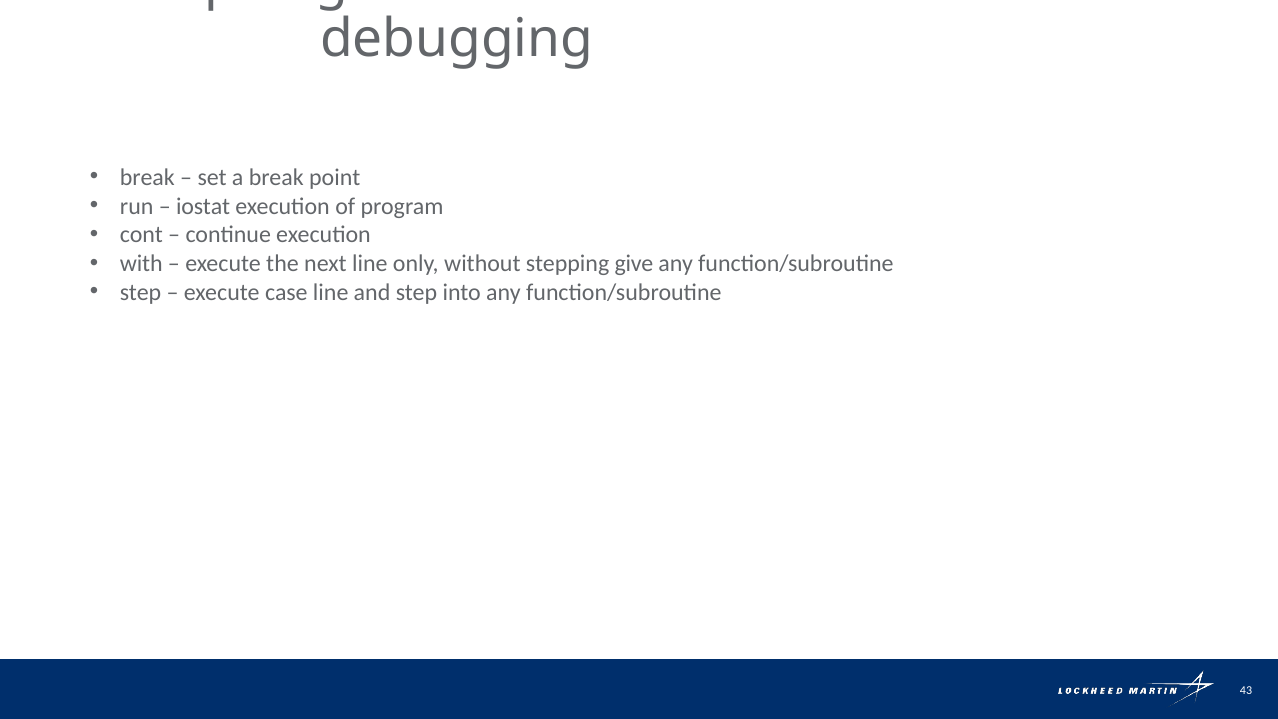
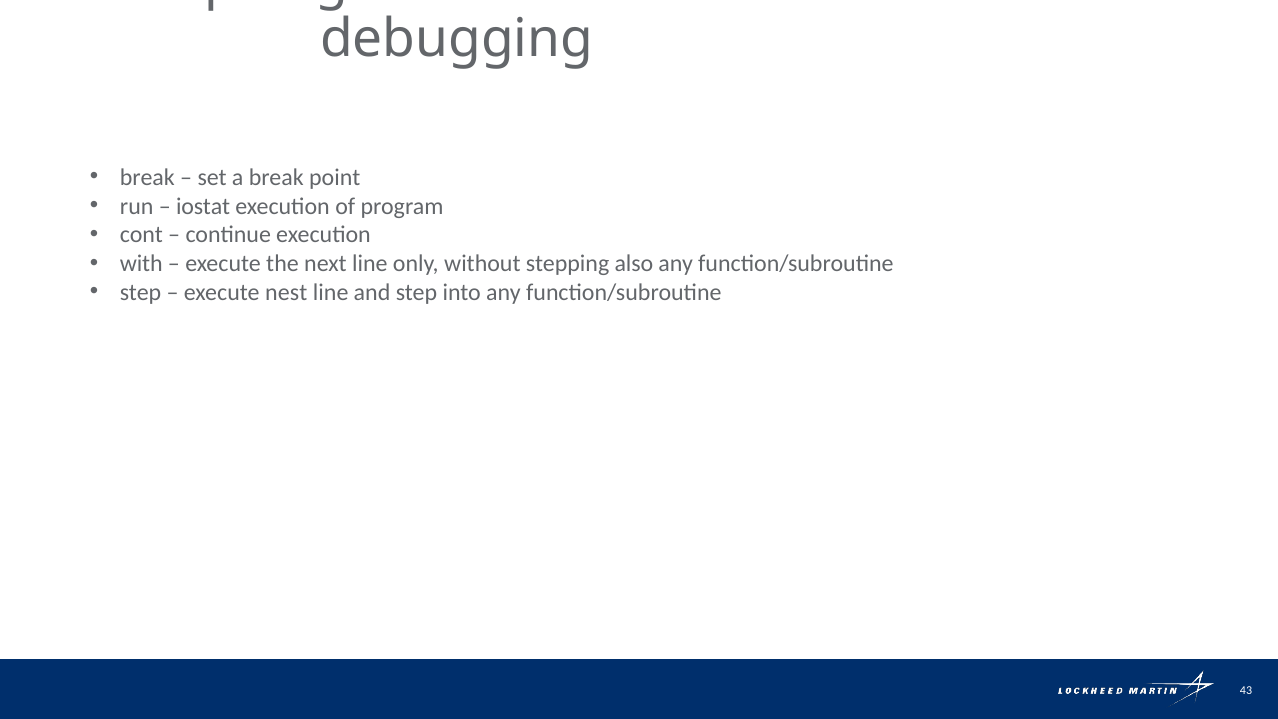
give: give -> also (634, 264)
case: case -> nest (286, 292)
